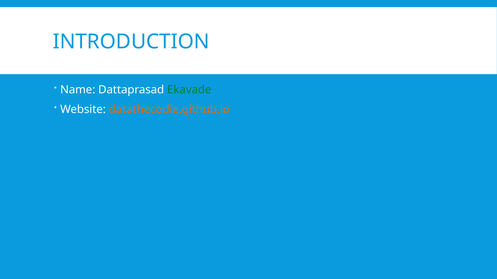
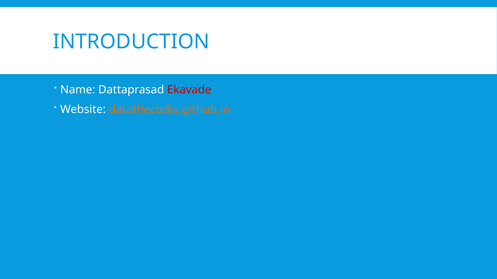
Ekavade colour: green -> red (189, 90)
